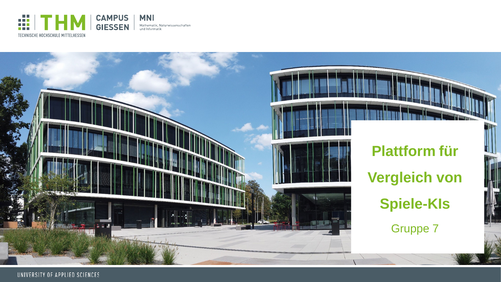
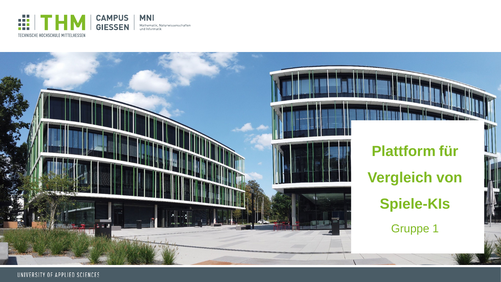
7: 7 -> 1 (436, 228)
